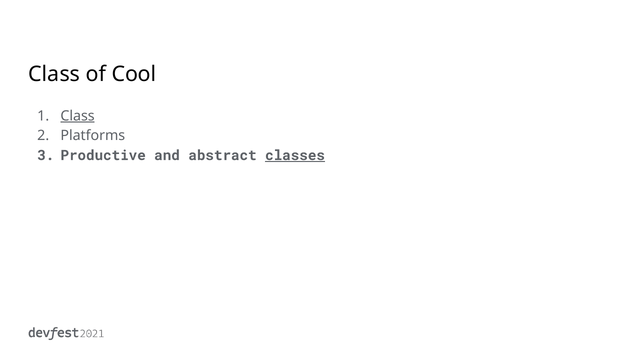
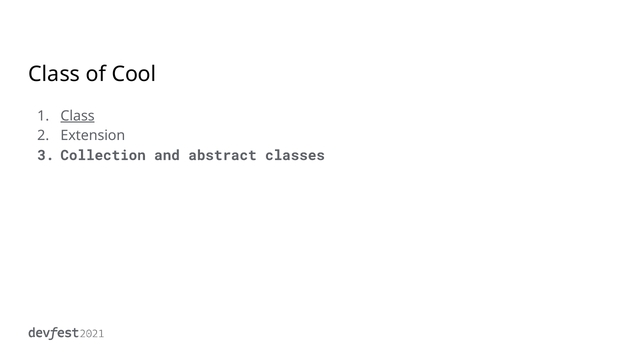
Platforms: Platforms -> Extension (93, 136)
Productive: Productive -> Collection (103, 155)
classes underline: present -> none (295, 155)
